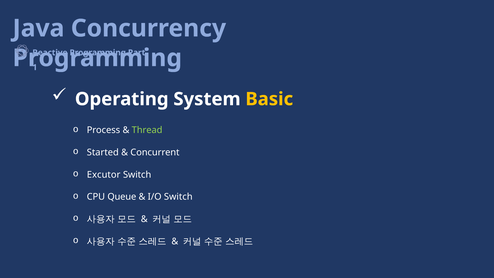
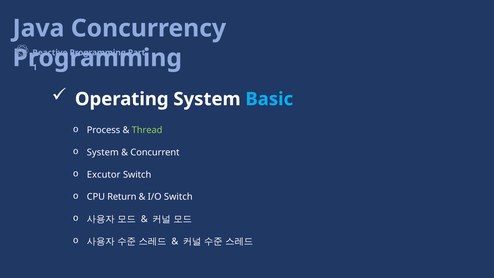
Basic colour: yellow -> light blue (269, 99)
Started: Started -> System (103, 152)
Queue: Queue -> Return (122, 197)
